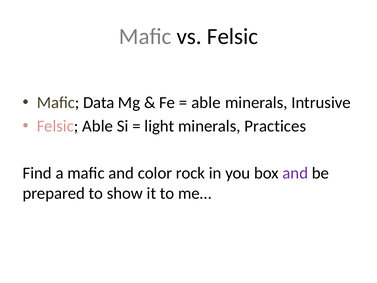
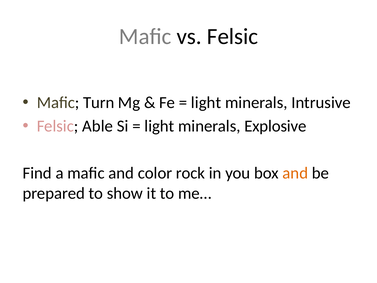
Data: Data -> Turn (99, 103)
able: able -> light (206, 103)
Practices: Practices -> Explosive (275, 126)
and colour: purple -> orange (295, 173)
